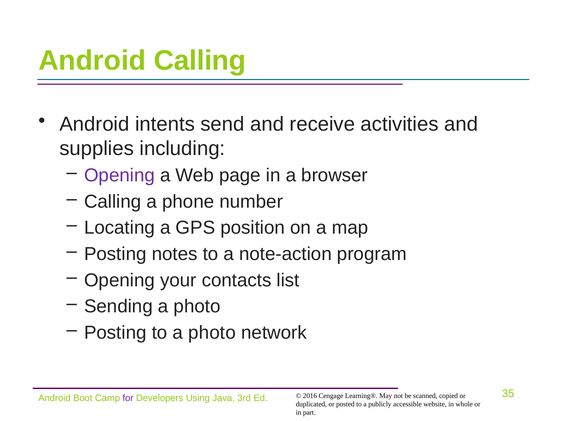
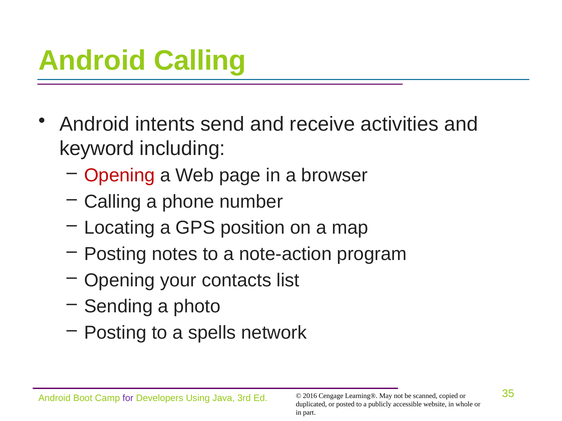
supplies: supplies -> keyword (97, 149)
Opening colour: purple -> red (119, 176)
to a photo: photo -> spells (212, 333)
